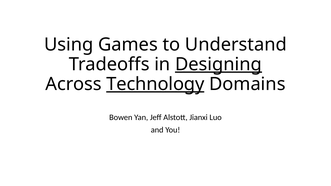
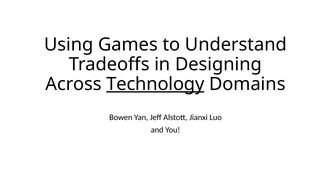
Designing underline: present -> none (218, 64)
